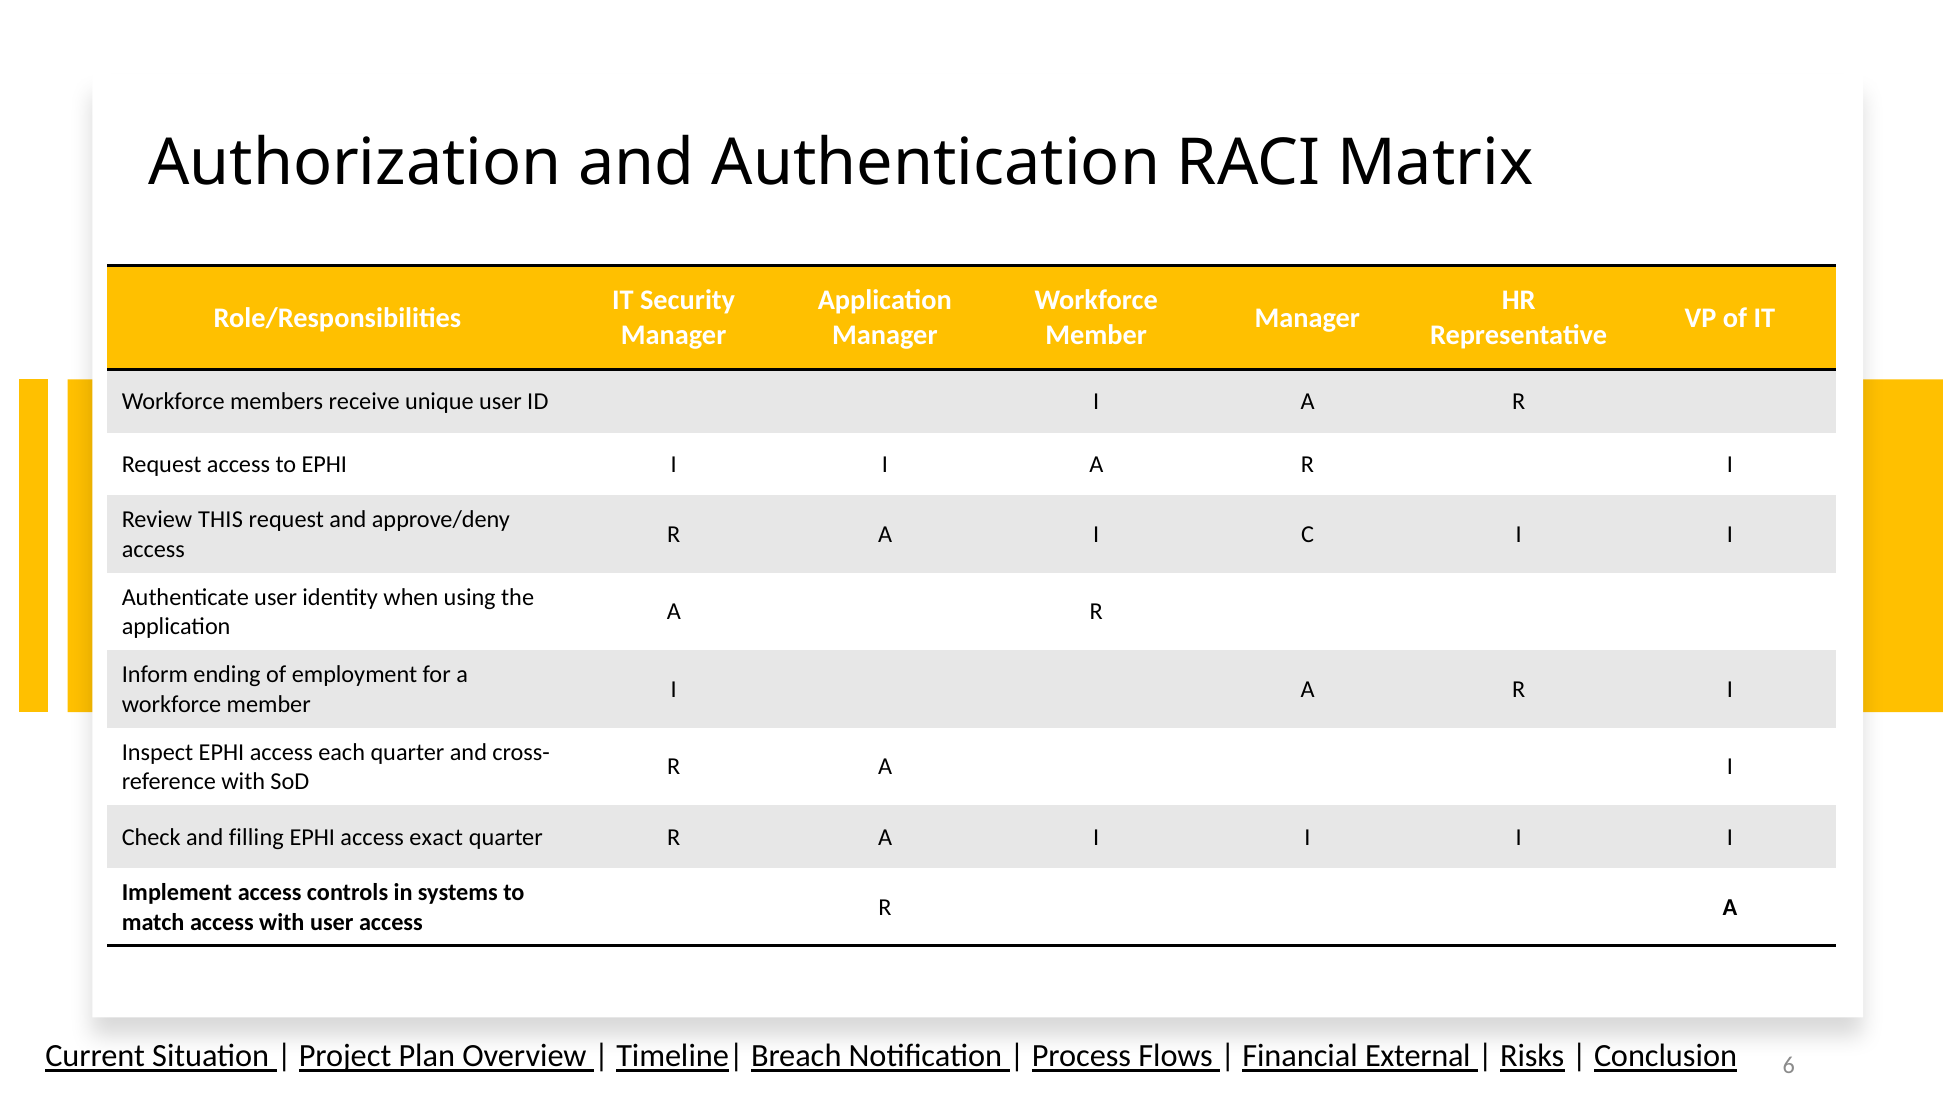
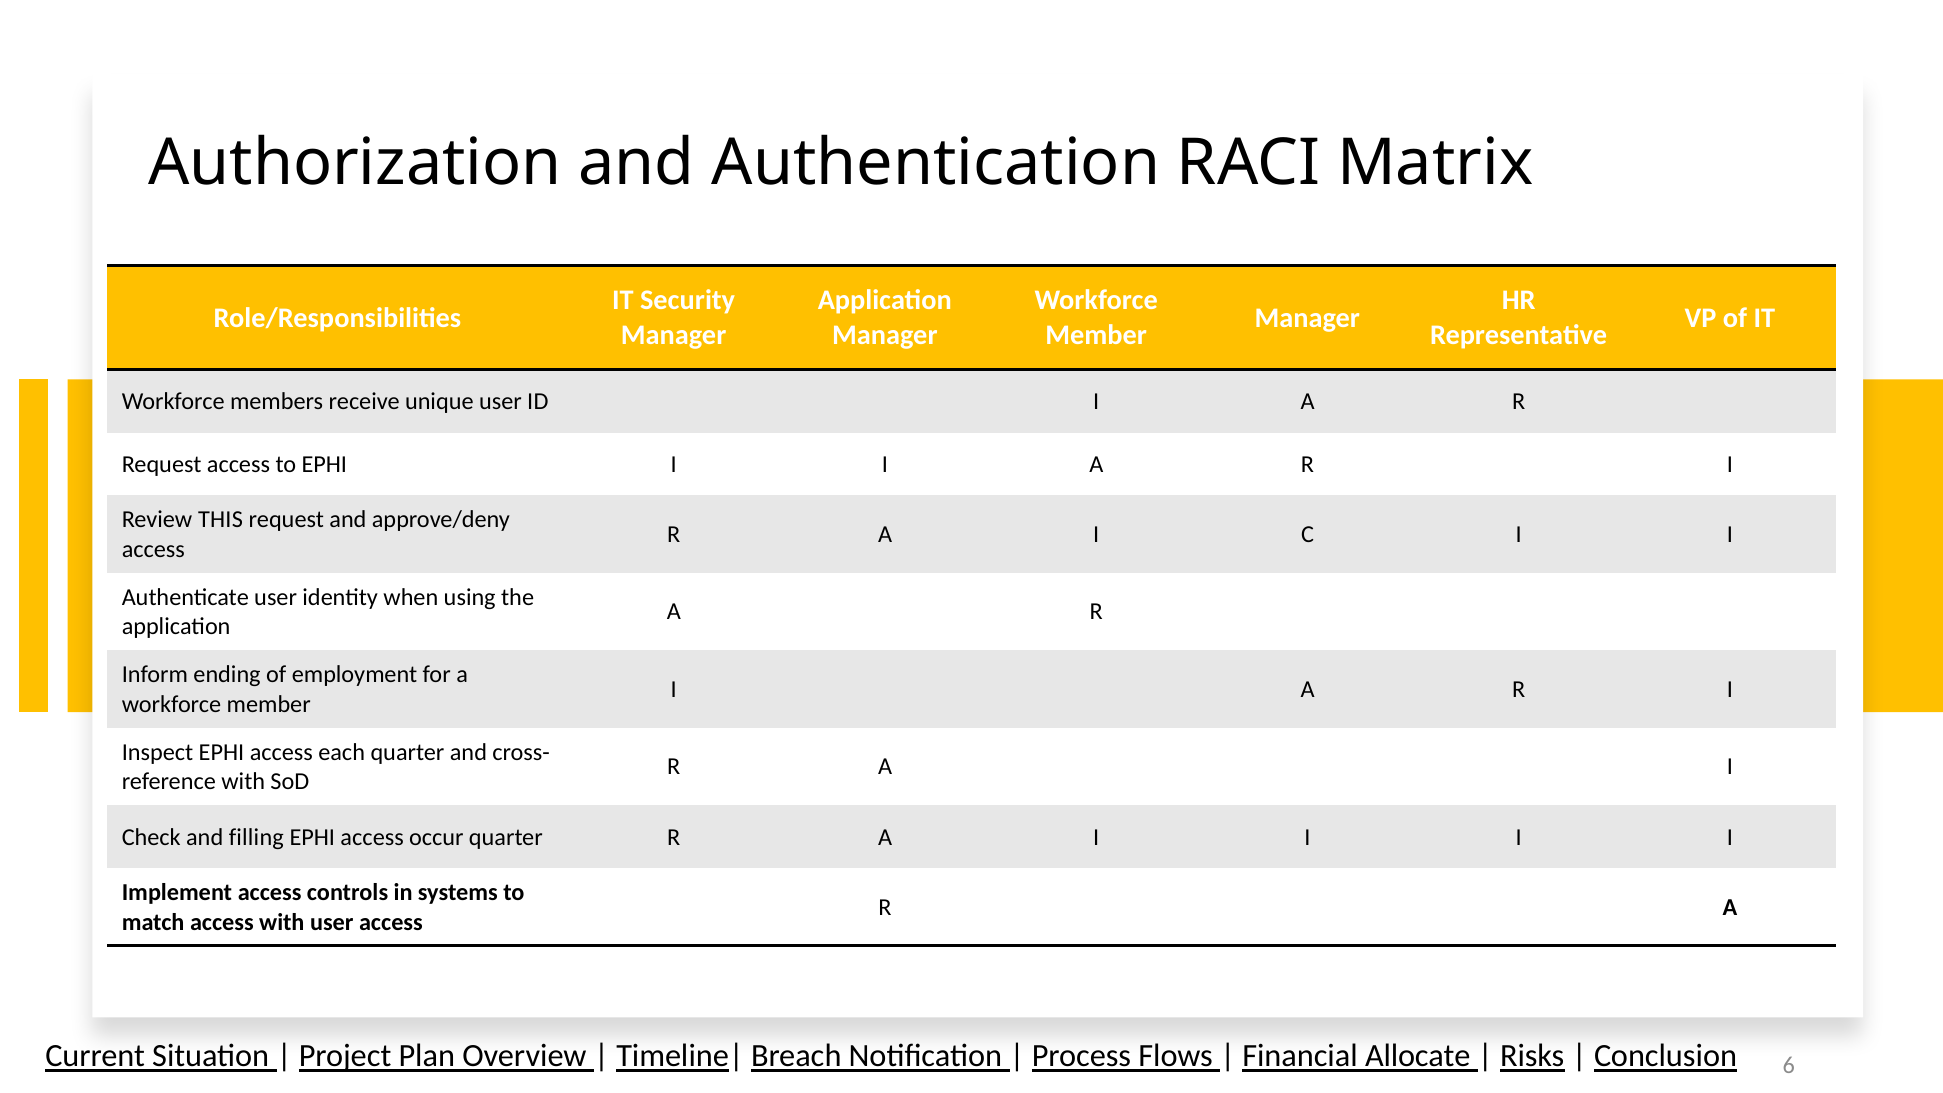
exact: exact -> occur (436, 837)
External: External -> Allocate (1418, 1056)
